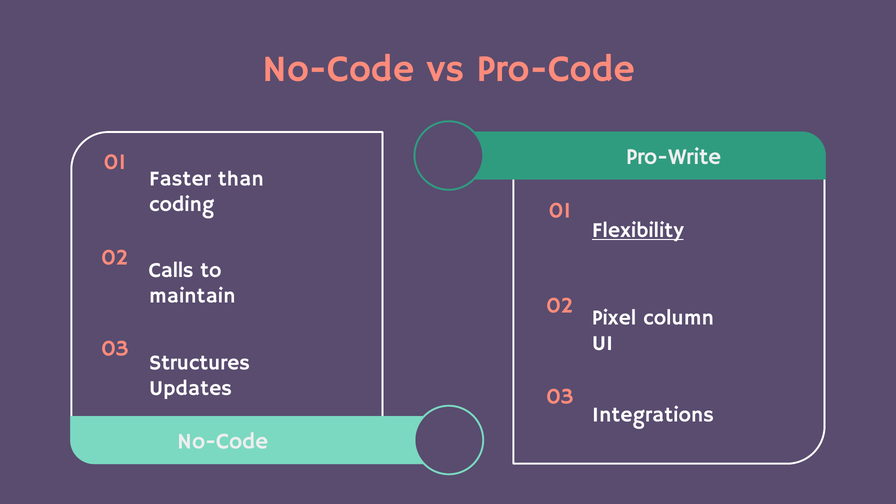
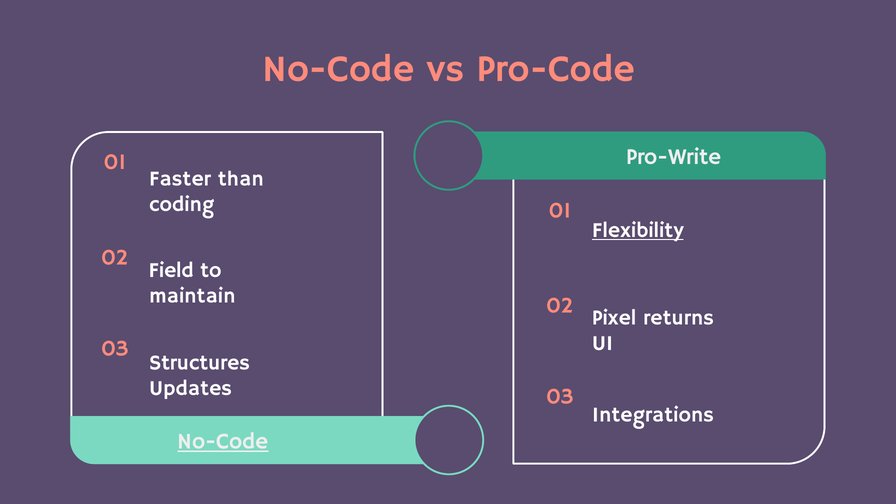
Calls: Calls -> Field (171, 270)
column: column -> returns (679, 318)
No-Code underline: none -> present (223, 442)
